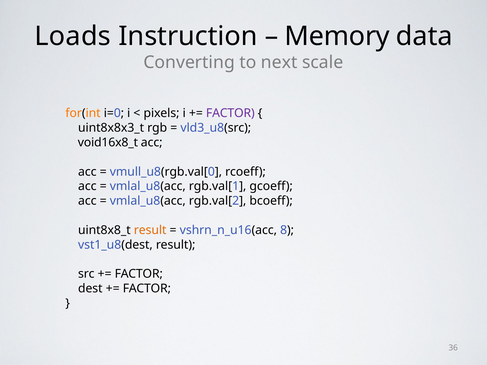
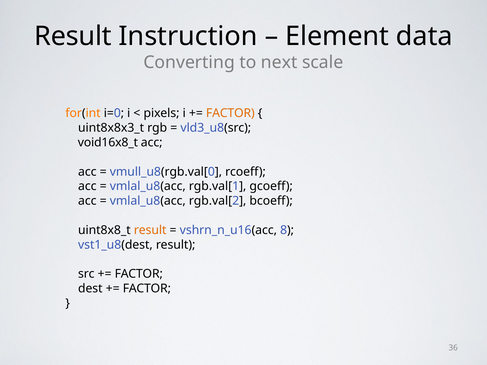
Loads: Loads -> Result (73, 36)
Memory: Memory -> Element (337, 36)
FACTOR colour: purple -> orange (230, 113)
